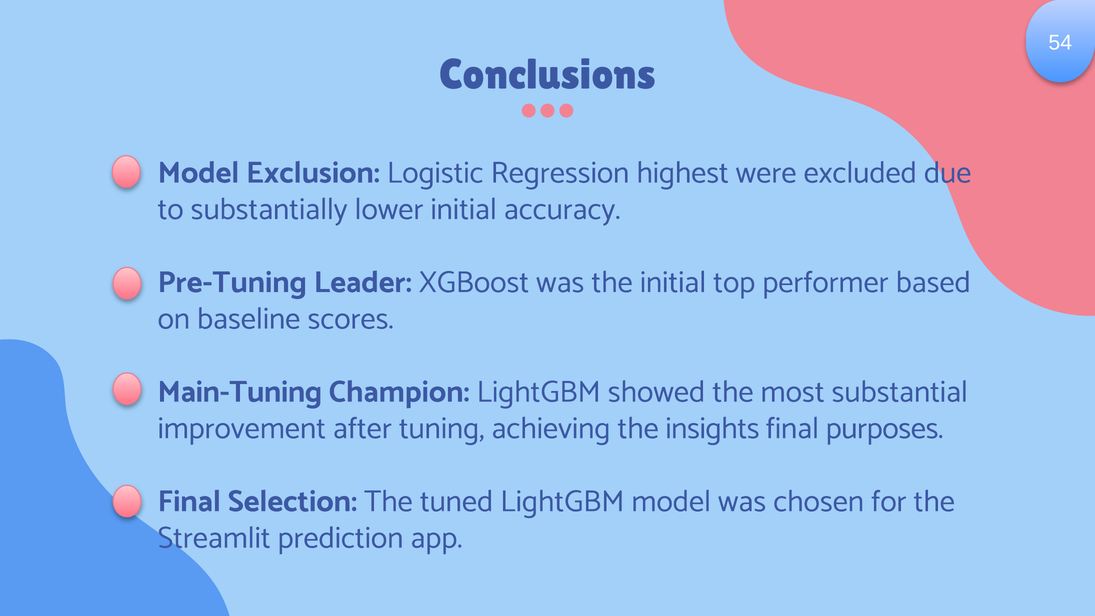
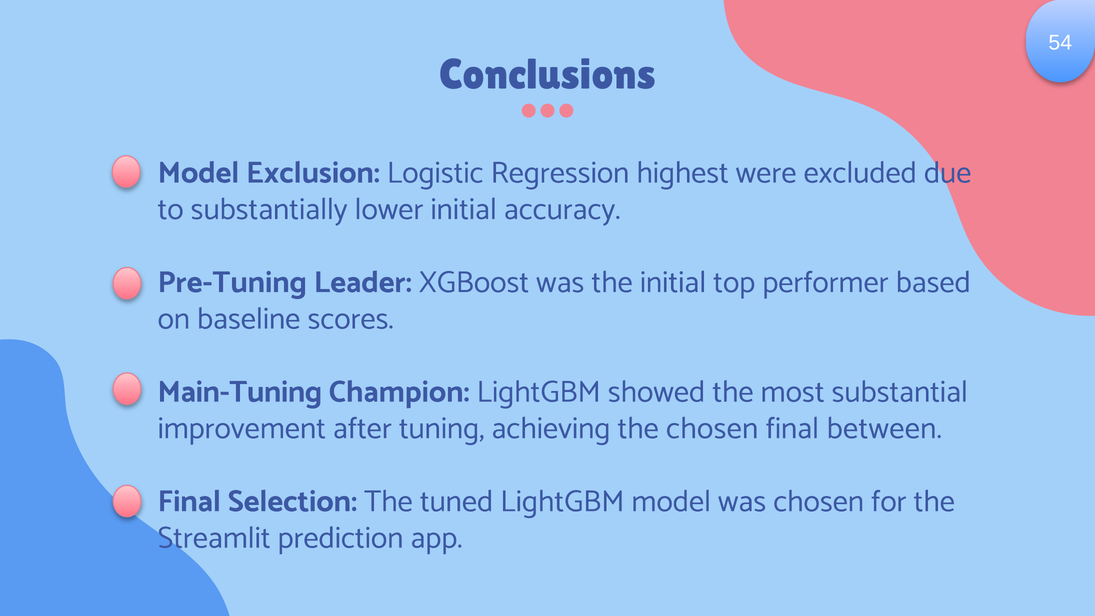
the insights: insights -> chosen (712, 428)
purposes: purposes -> between (884, 428)
